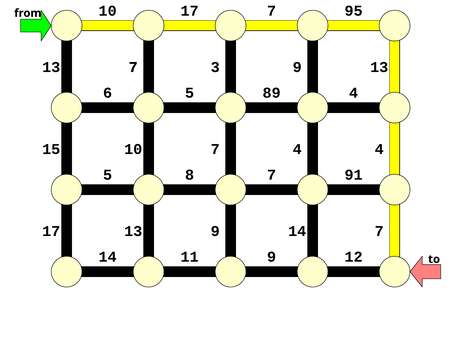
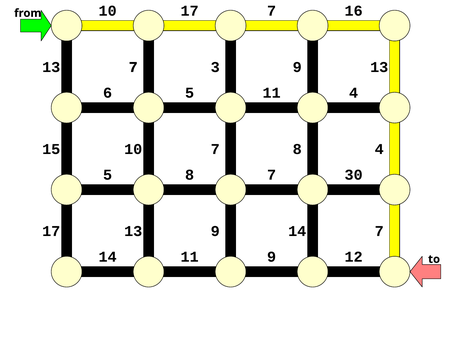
95: 95 -> 16 (354, 11)
5 89: 89 -> 11 (272, 93)
10 4: 4 -> 8 (297, 149)
91: 91 -> 30 (354, 175)
